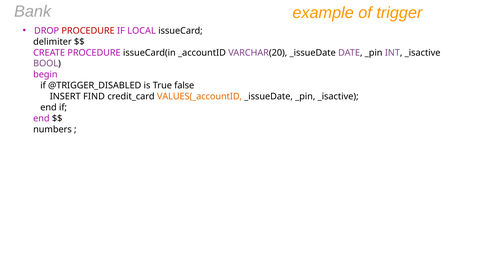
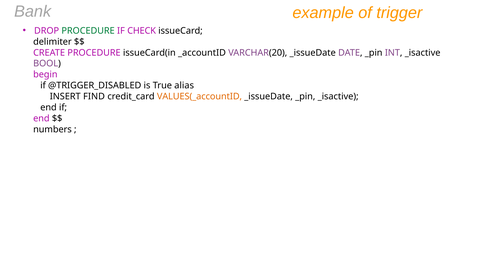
PROCEDURE colour: red -> green (88, 31)
LOCAL: LOCAL -> CHECK (142, 31)
false: false -> alias (184, 86)
